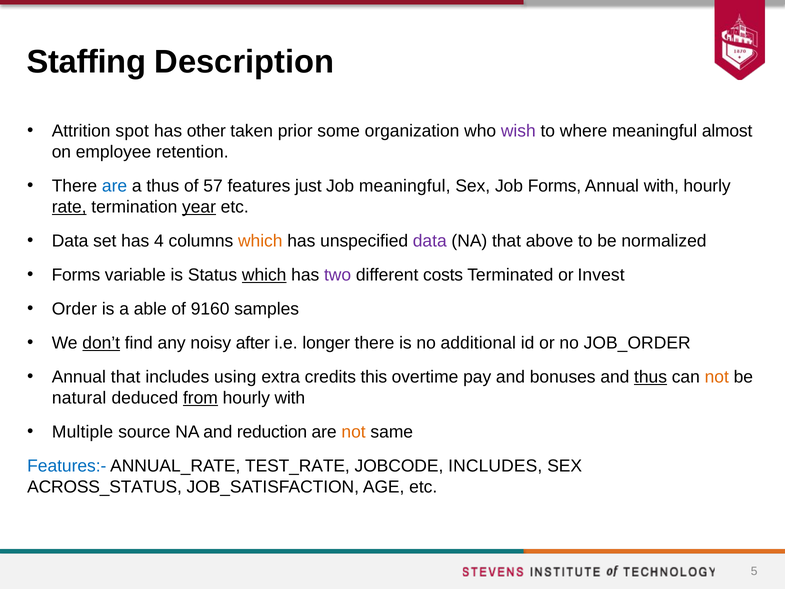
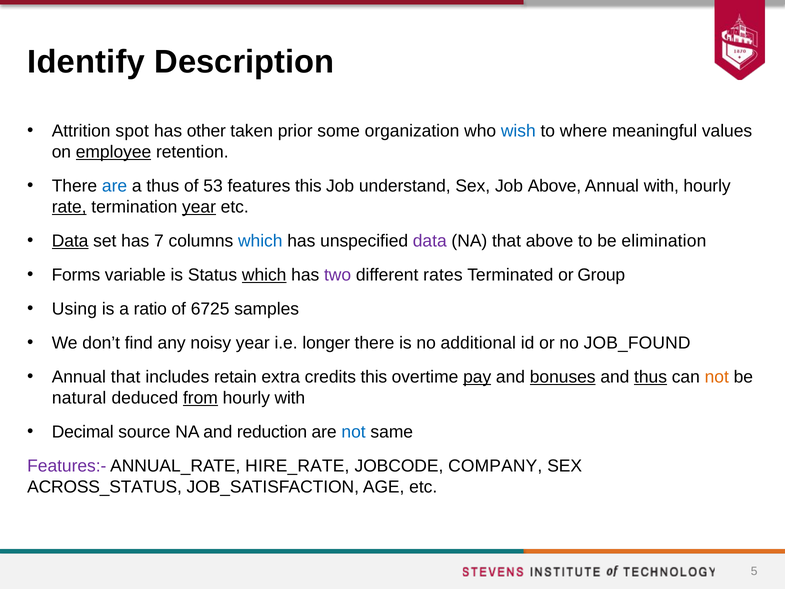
Staffing: Staffing -> Identify (86, 62)
wish colour: purple -> blue (518, 131)
almost: almost -> values (727, 131)
employee underline: none -> present (114, 152)
57: 57 -> 53 (213, 186)
features just: just -> this (308, 186)
Job meaningful: meaningful -> understand (405, 186)
Job Forms: Forms -> Above (554, 186)
Data underline: none -> present (70, 241)
4: 4 -> 7 (159, 241)
which colour: orange -> blue (260, 241)
normalized: normalized -> elimination (664, 241)
costs: costs -> rates (443, 275)
Invest: Invest -> Group (601, 275)
Order: Order -> Using (74, 309)
able: able -> ratio (150, 309)
9160: 9160 -> 6725 (210, 309)
don’t underline: present -> none (101, 343)
noisy after: after -> year (253, 343)
JOB_ORDER: JOB_ORDER -> JOB_FOUND (637, 343)
using: using -> retain (235, 377)
pay underline: none -> present (477, 377)
bonuses underline: none -> present (563, 377)
Multiple: Multiple -> Decimal (83, 432)
not colour: orange -> blue (354, 432)
Features:- colour: blue -> purple (67, 466)
TEST_RATE: TEST_RATE -> HIRE_RATE (297, 466)
JOBCODE INCLUDES: INCLUDES -> COMPANY (495, 466)
